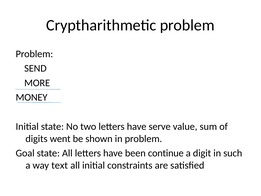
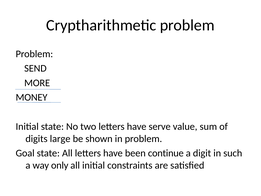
went: went -> large (60, 139)
text: text -> only (60, 165)
